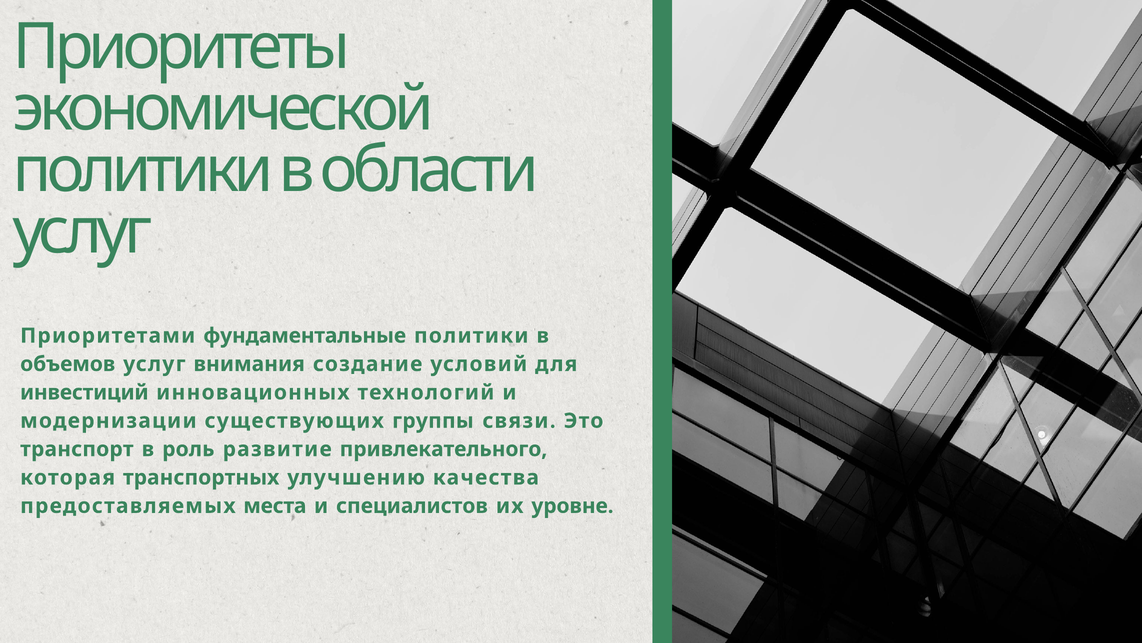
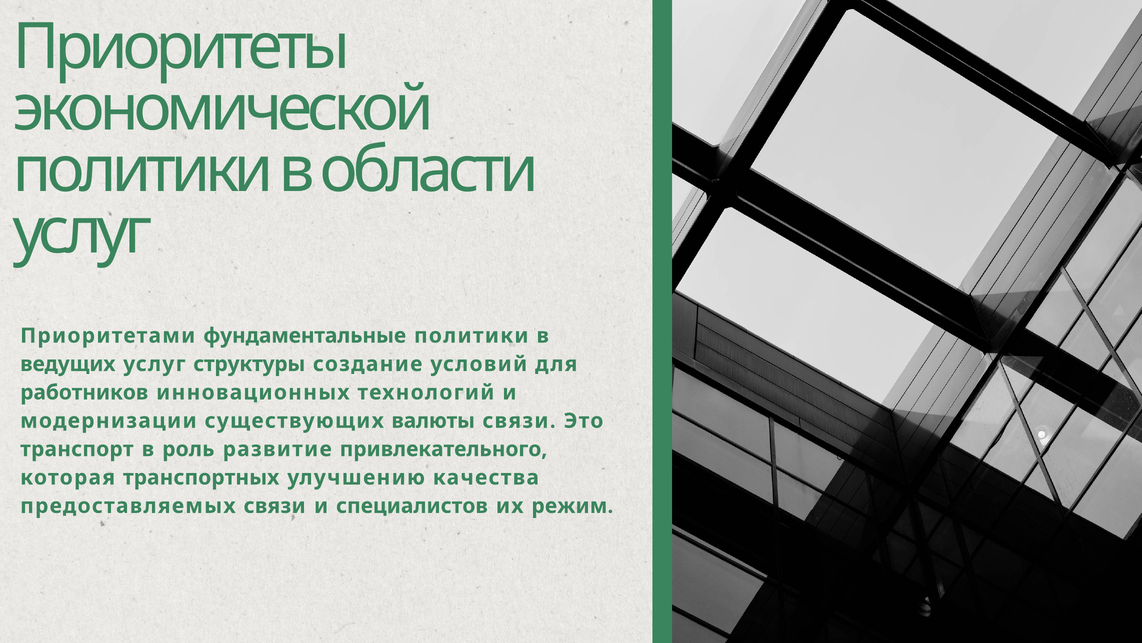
объемов: объемов -> ведущих (68, 364)
внимания: внимания -> структуры (249, 364)
инвестиций: инвестиций -> работников (84, 392)
группы: группы -> валюты (433, 420)
предоставляемых места: места -> связи (275, 505)
уровне: уровне -> режим (572, 505)
